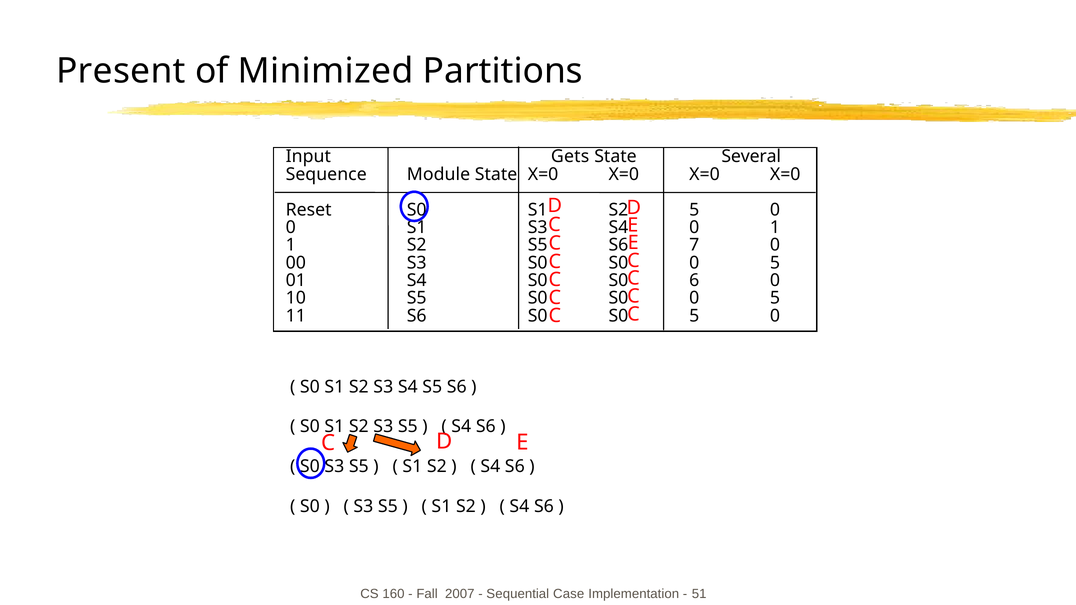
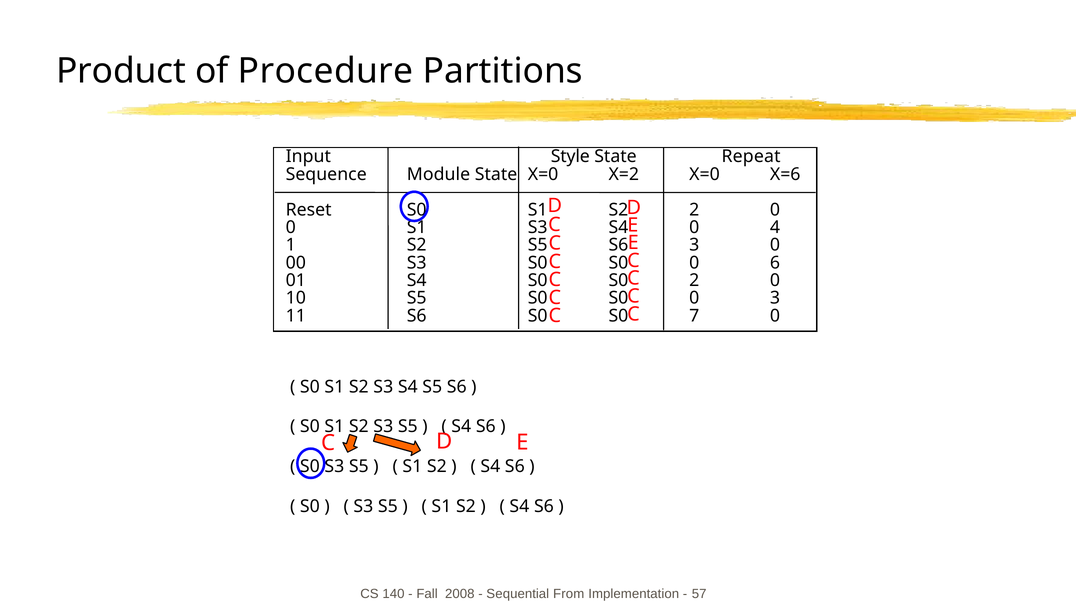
Present: Present -> Product (121, 71)
Minimized: Minimized -> Procedure (326, 71)
Gets: Gets -> Style (570, 157)
Several: Several -> Repeat (751, 157)
State X=0 X=0: X=0 -> X=2 (624, 174)
X=0: X=0 -> X=6 (785, 174)
S2 5: 5 -> 2 (694, 210)
0 1: 1 -> 4 (775, 227)
S6 7: 7 -> 3 (694, 245)
5: 5 -> 6 (775, 263)
S0 6: 6 -> 2 (694, 281)
5: 5 -> 3 (775, 298)
S0 5: 5 -> 7 (694, 316)
160: 160 -> 140 (393, 594)
2007: 2007 -> 2008 (460, 594)
Case: Case -> From (569, 594)
51: 51 -> 57 (699, 594)
